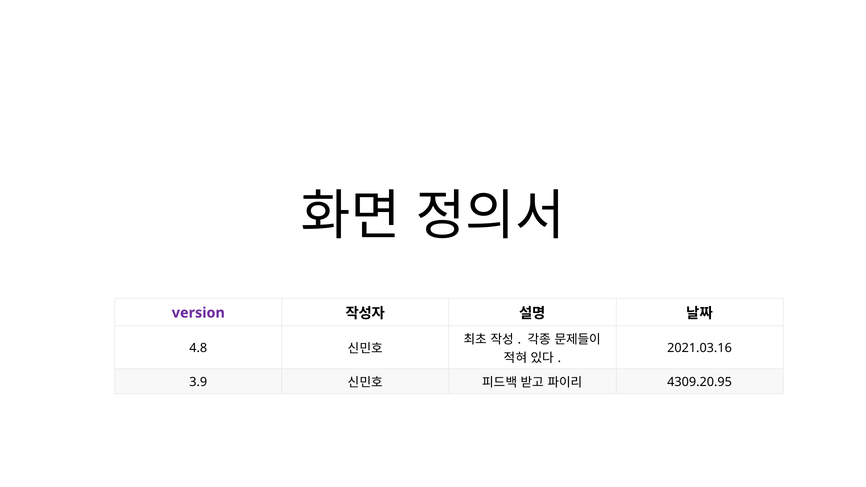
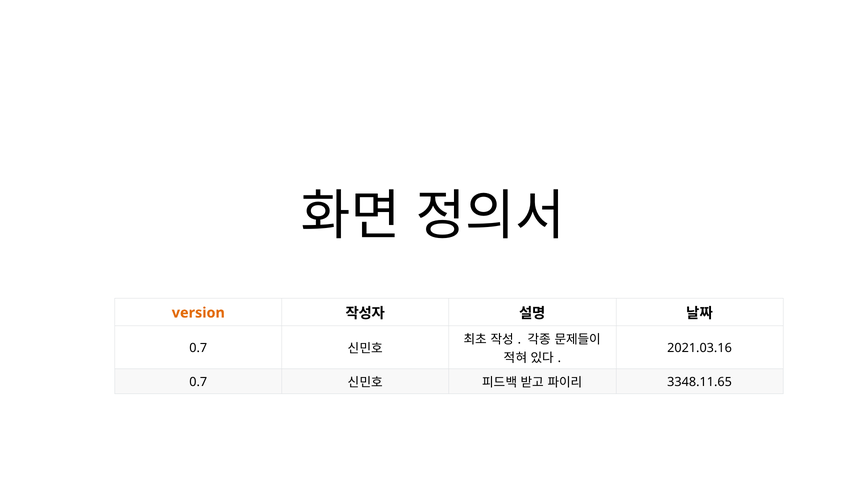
version colour: purple -> orange (198, 313)
4.8: 4.8 -> 0.7 (198, 348)
3.9: 3.9 -> 0.7 (198, 382)
4309.20.95: 4309.20.95 -> 3348.11.65 (700, 382)
